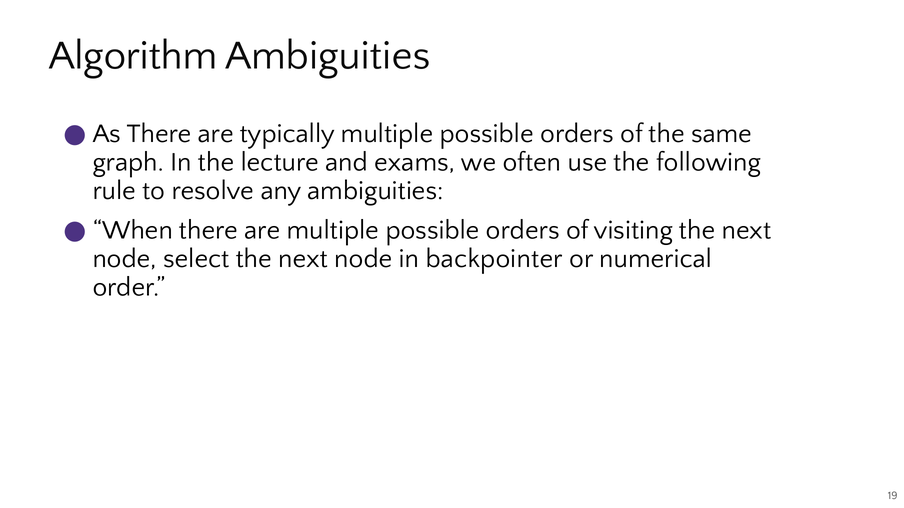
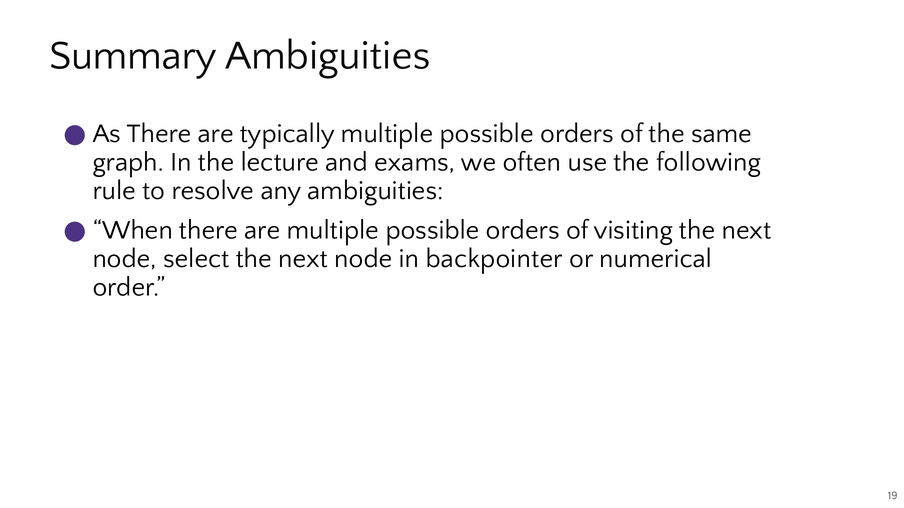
Algorithm: Algorithm -> Summary (133, 55)
